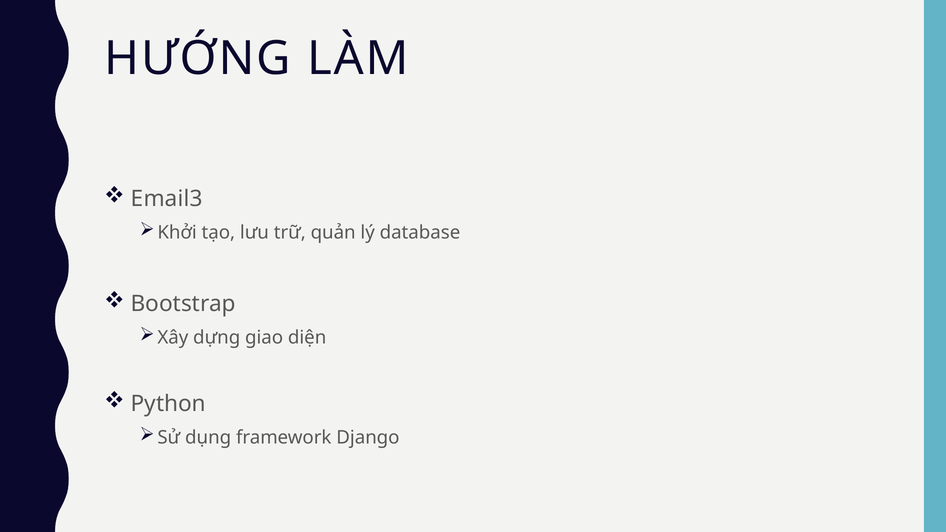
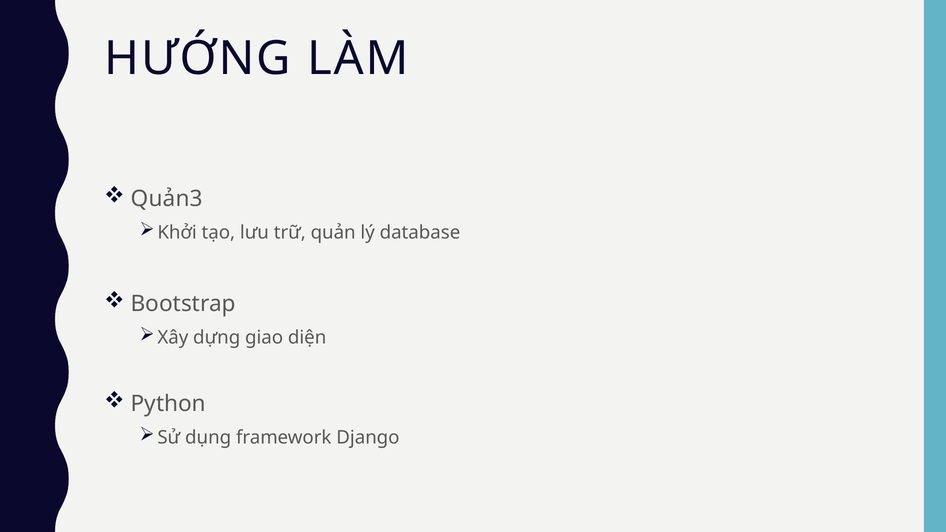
Email3: Email3 -> Quản3 (167, 199)
